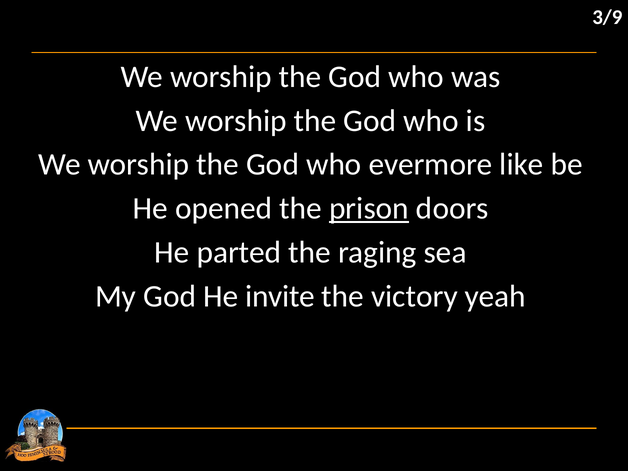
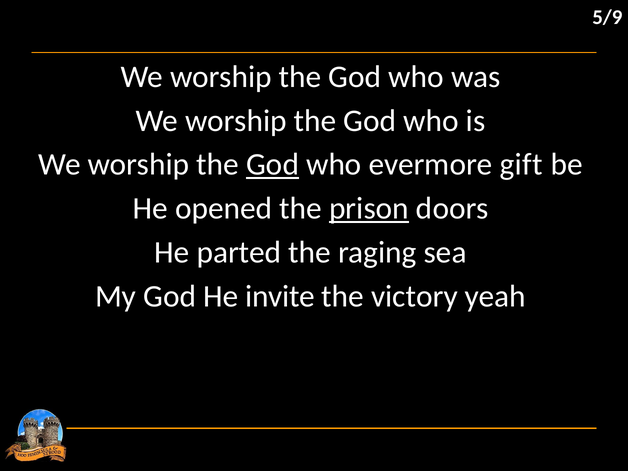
3/9: 3/9 -> 5/9 (607, 17)
God underline: none -> present (273, 165)
like: like -> gift (521, 165)
